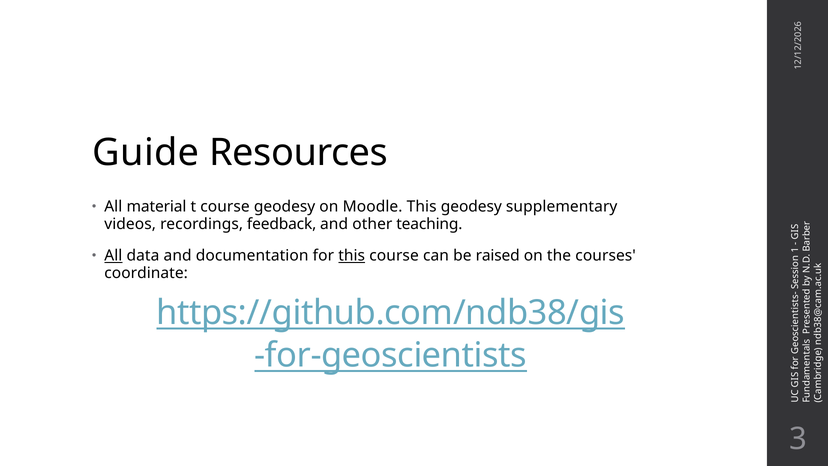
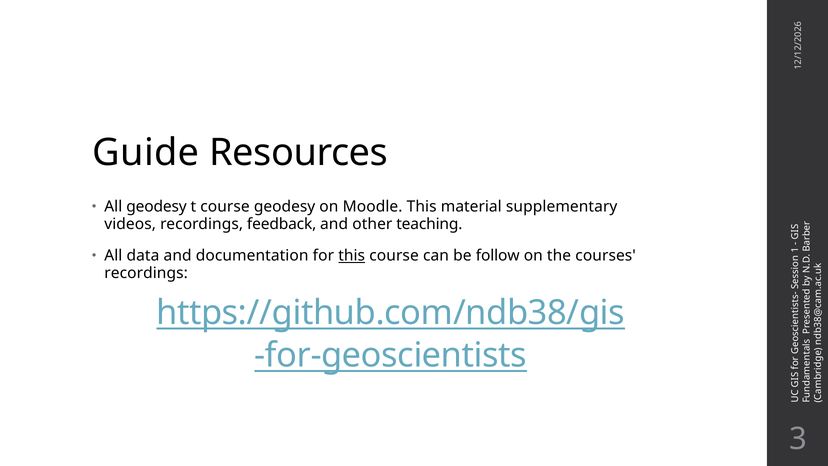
All material: material -> geodesy (157, 206)
This geodesy: geodesy -> material (471, 206)
All underline: present -> none (113, 256)
raised: raised -> follow (498, 256)
coordinate: coordinate -> recordings (146, 273)
